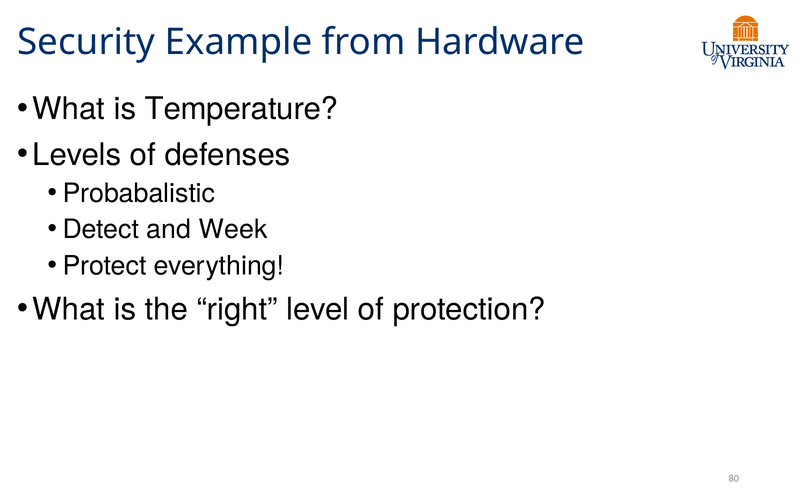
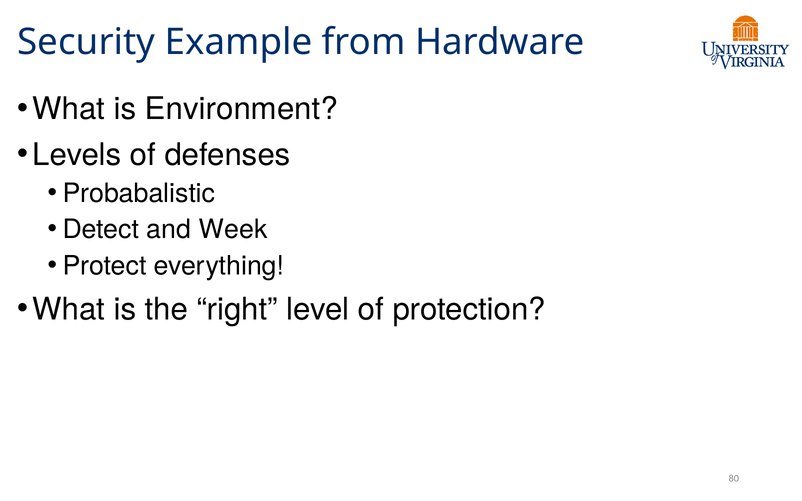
Temperature: Temperature -> Environment (241, 109)
